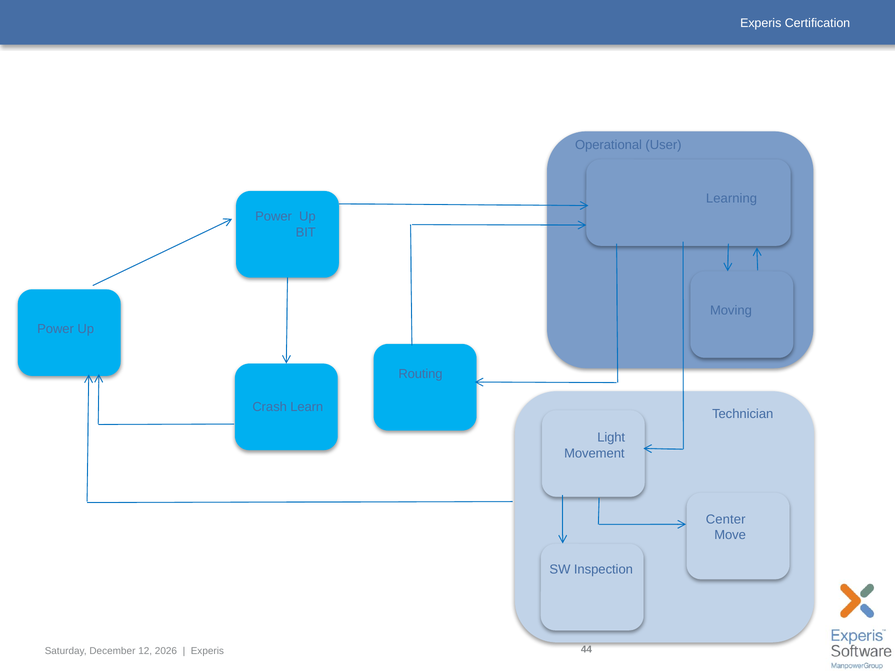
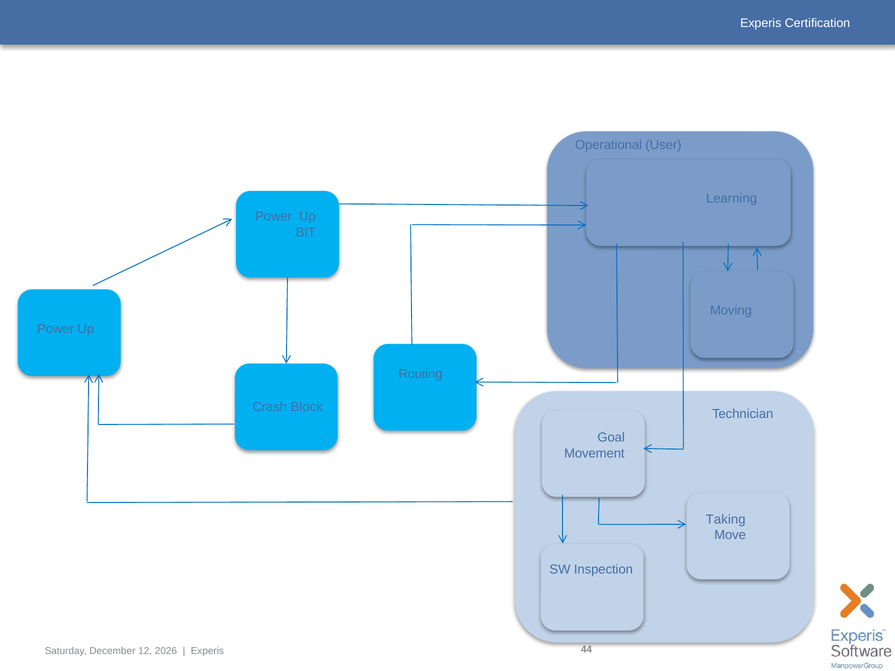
Learn: Learn -> Block (307, 407)
Light: Light -> Goal (611, 438)
Center: Center -> Taking (726, 519)
